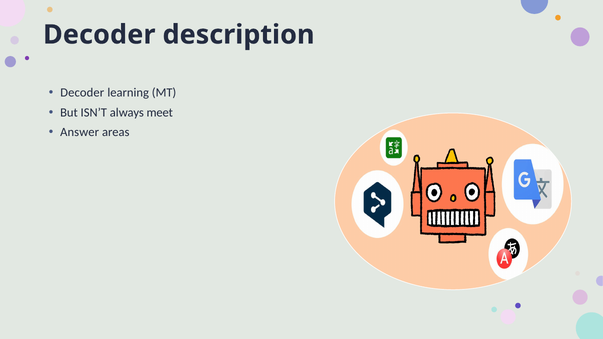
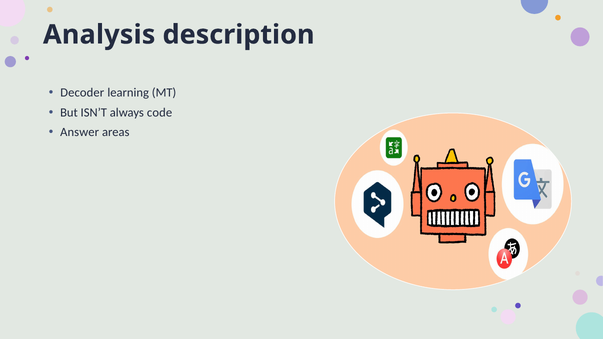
Decoder: Decoder -> Analysis (99, 35)
meet: meet -> code (160, 112)
